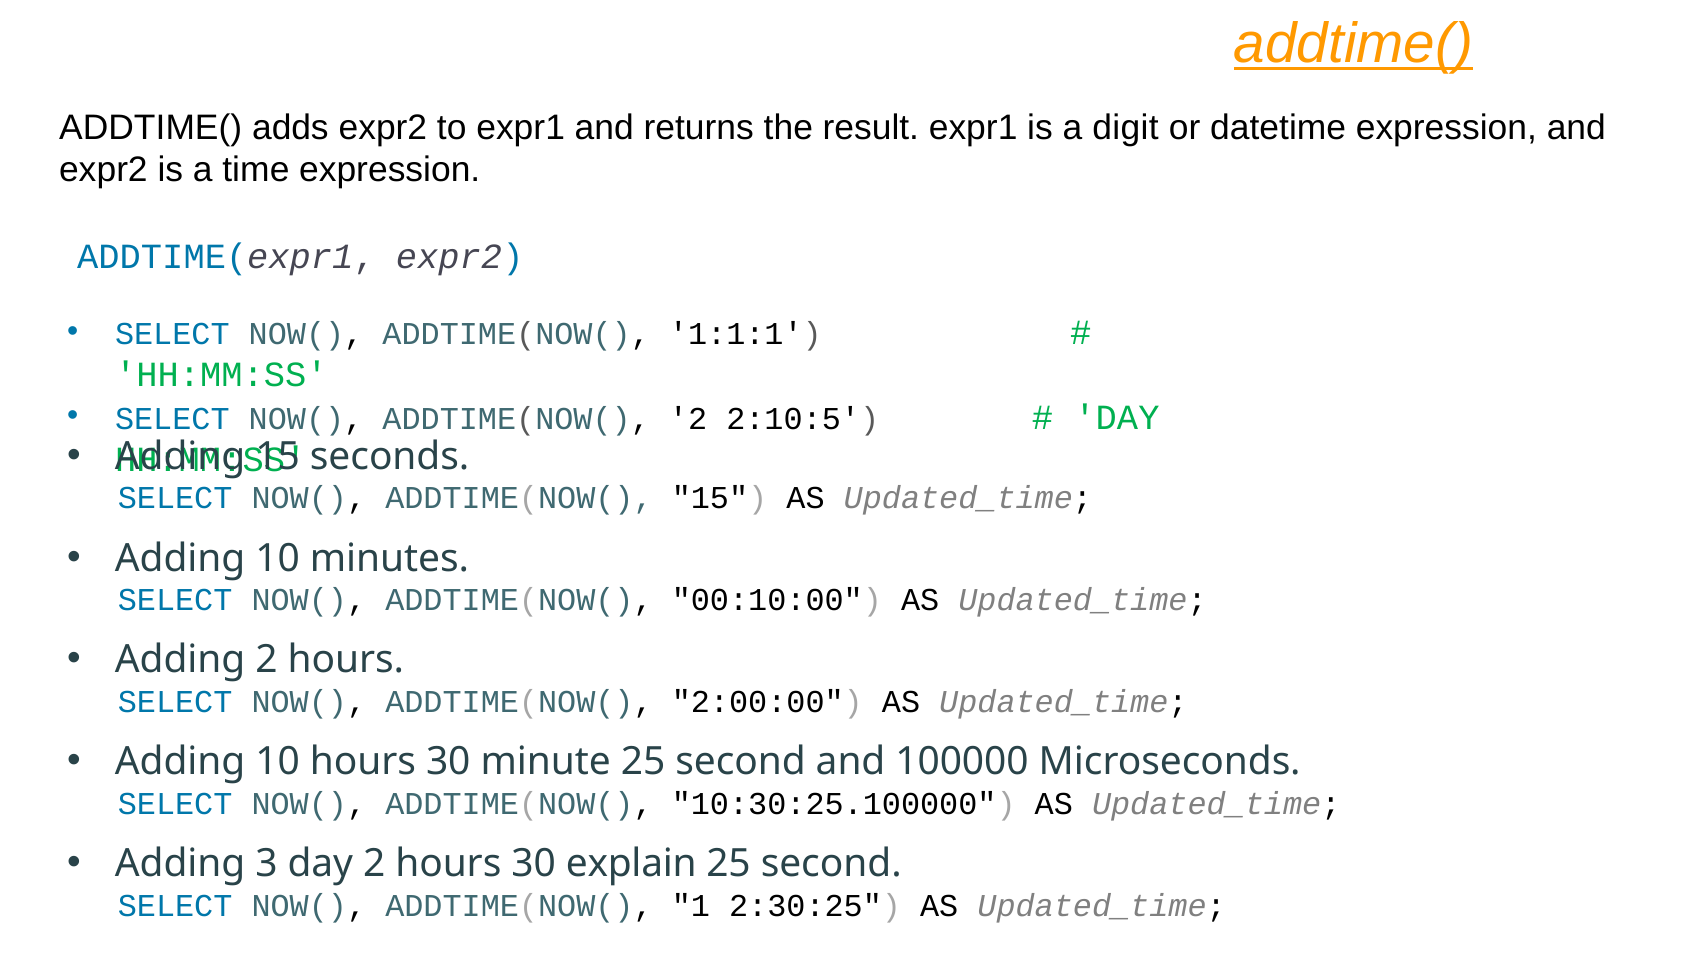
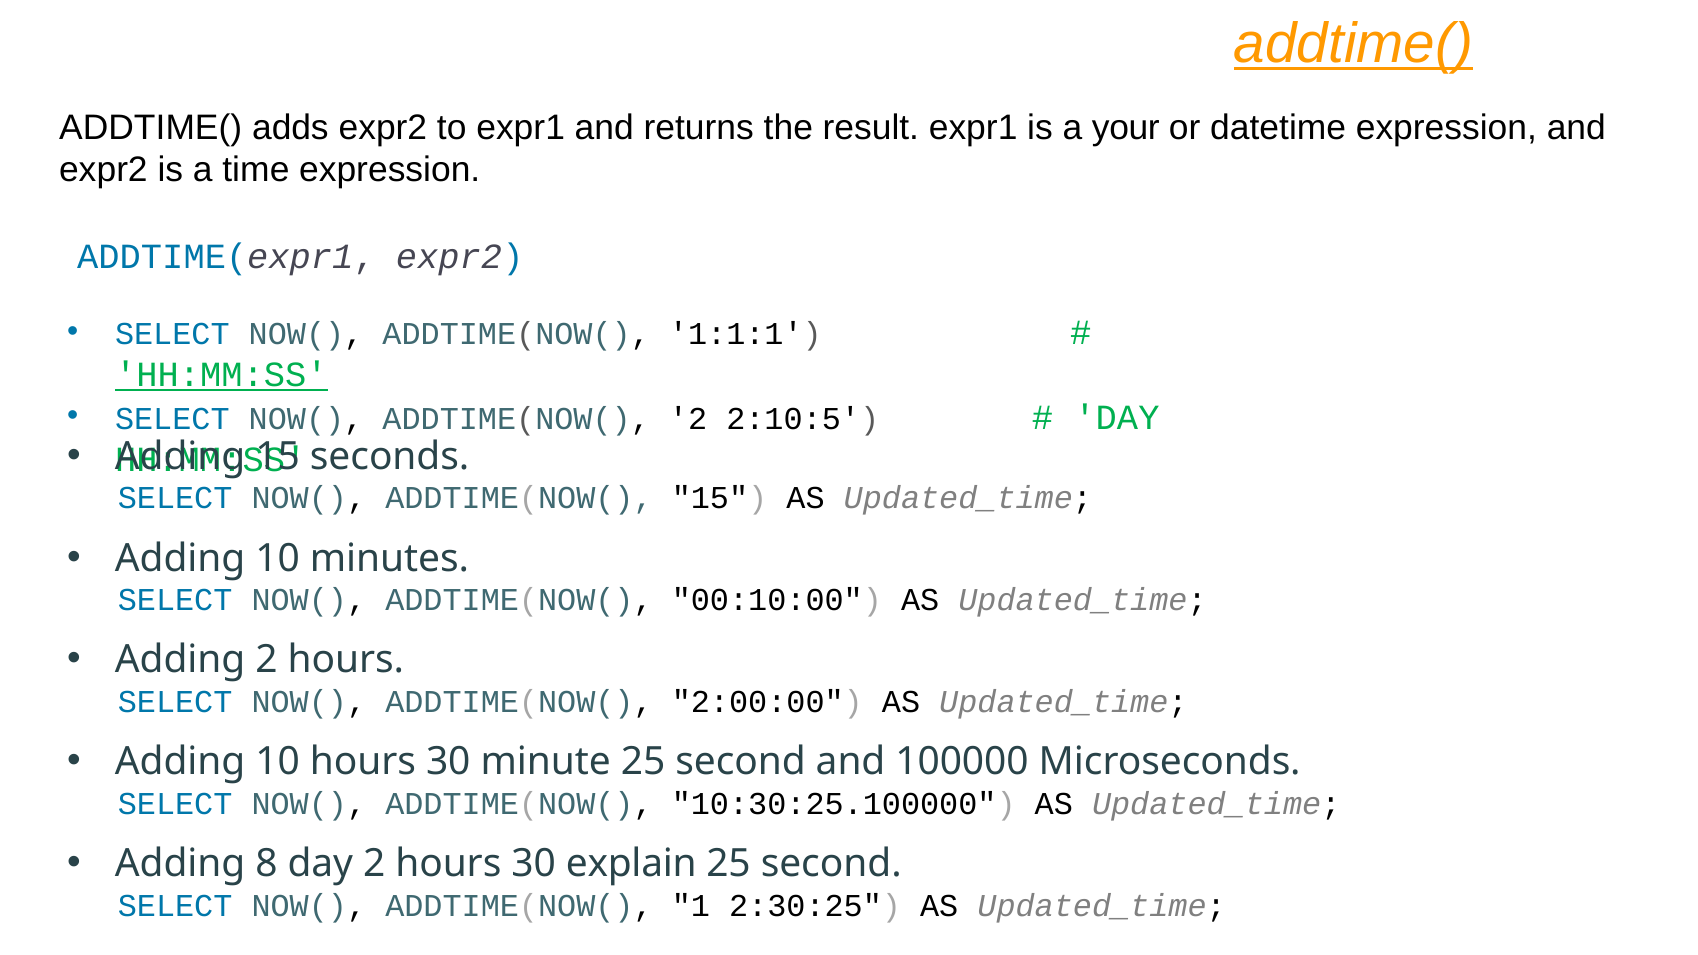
digit: digit -> your (1126, 128)
HH:MM:SS underline: none -> present (221, 375)
3: 3 -> 8 (266, 864)
